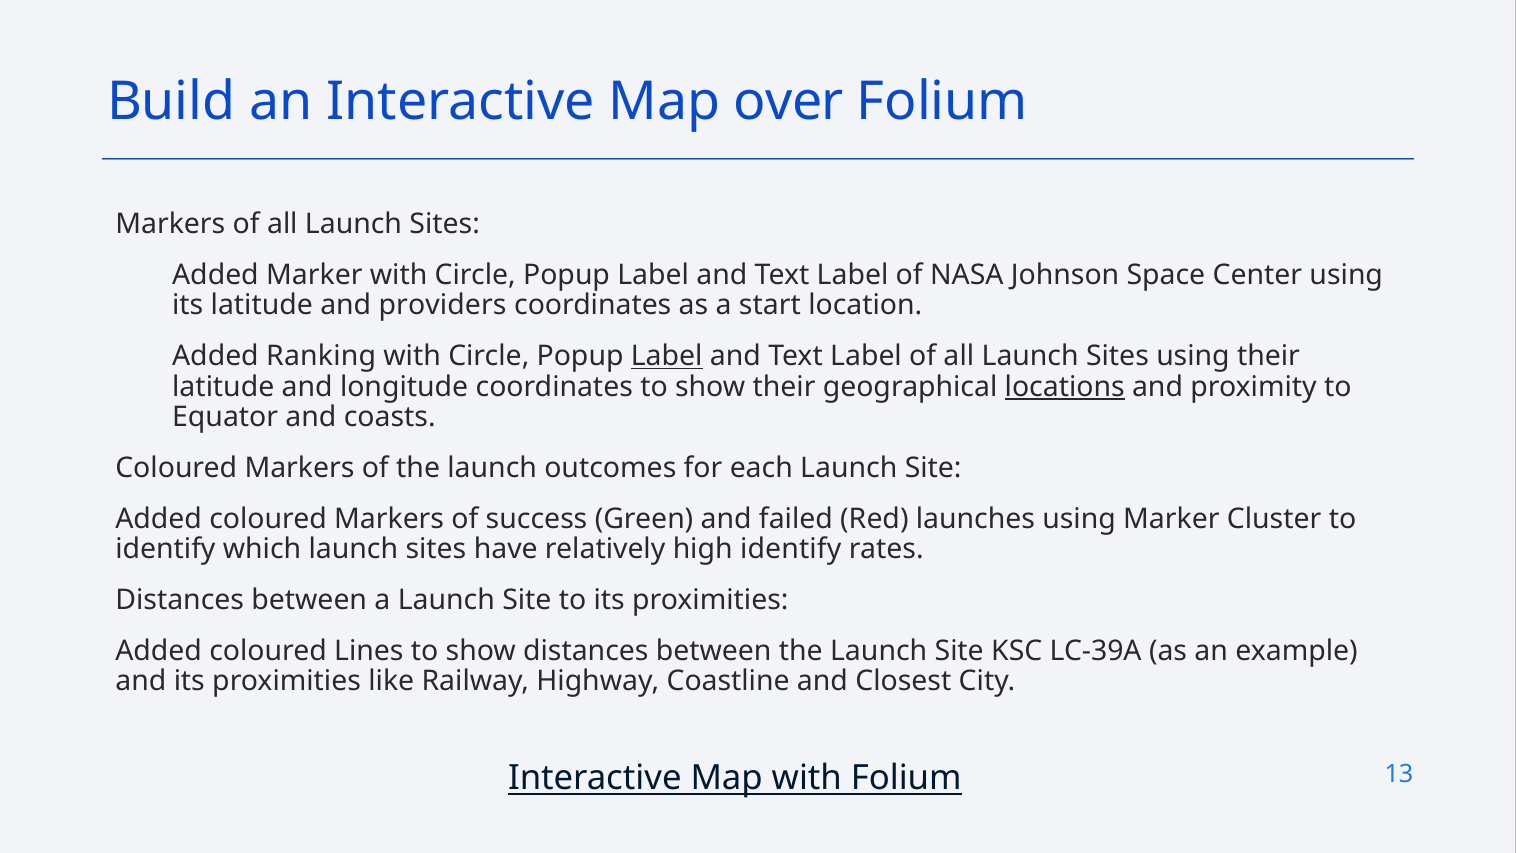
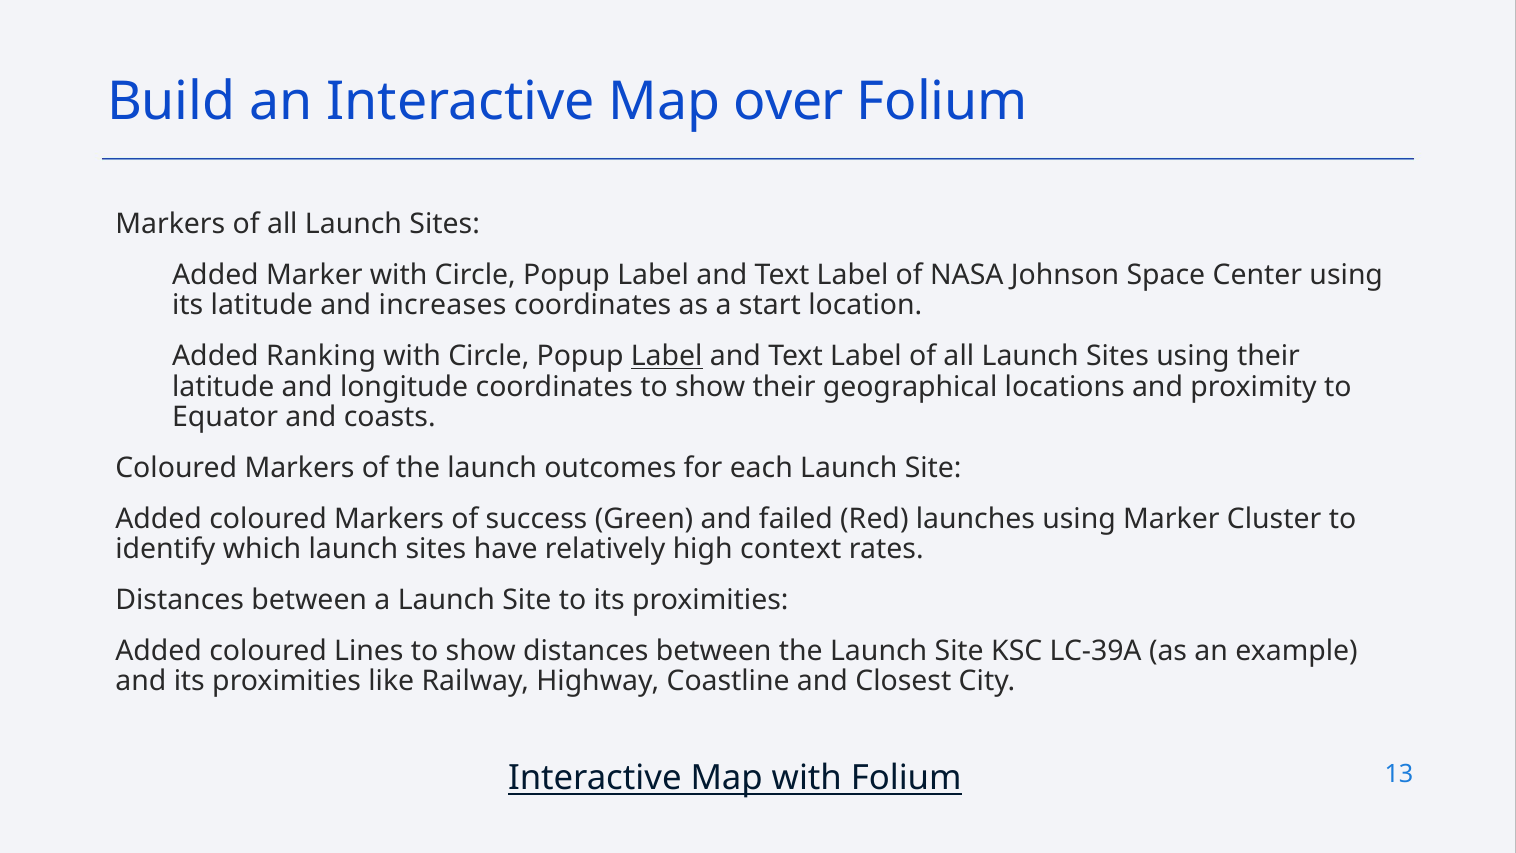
providers: providers -> increases (443, 305)
locations underline: present -> none (1065, 387)
high identify: identify -> context (791, 549)
